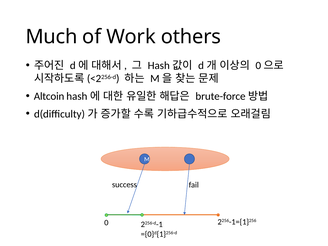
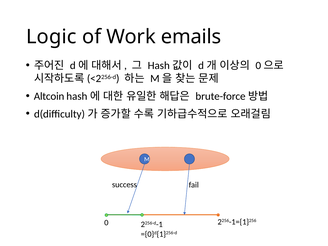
Much: Much -> Logic (51, 37)
others: others -> emails (191, 37)
